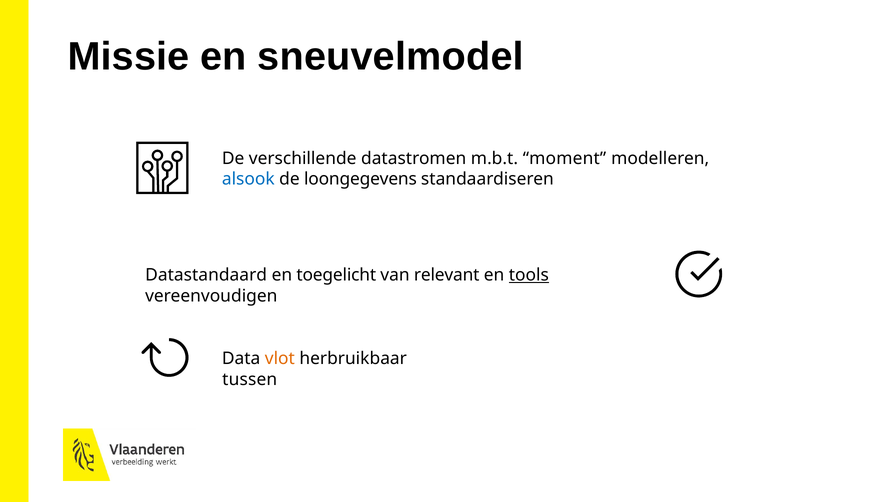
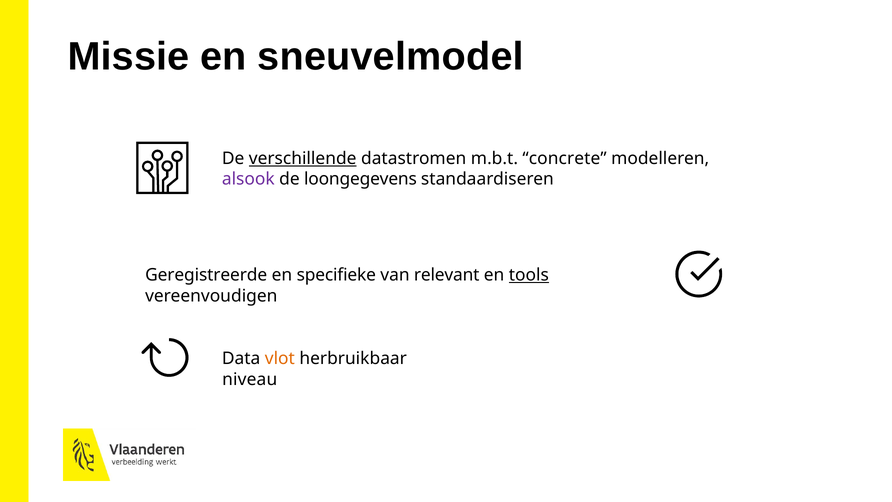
verschillende underline: none -> present (303, 158)
moment: moment -> concrete (565, 158)
alsook colour: blue -> purple (248, 179)
Datastandaard: Datastandaard -> Geregistreerde (206, 275)
toegelicht: toegelicht -> specifieke (336, 275)
tussen: tussen -> niveau (250, 379)
